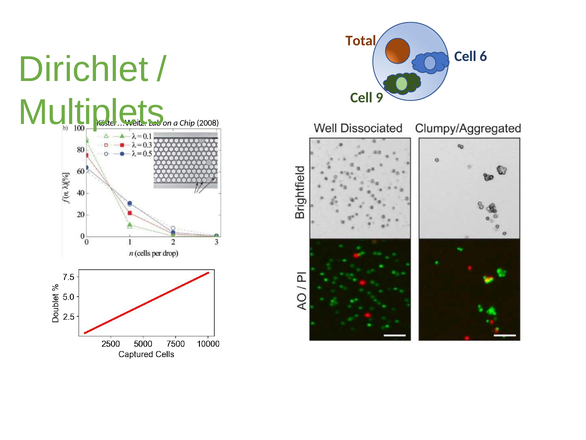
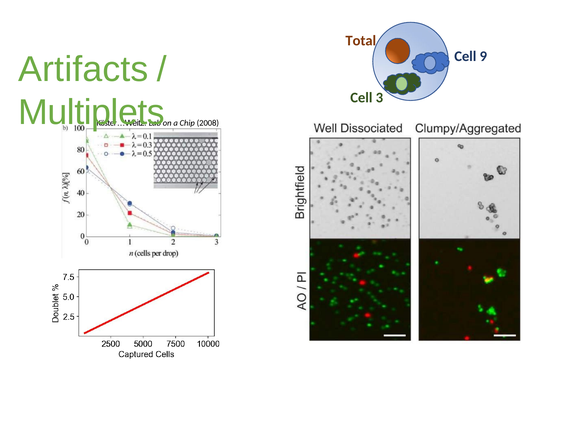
6: 6 -> 9 (483, 56)
Dirichlet: Dirichlet -> Artifacts (83, 69)
9: 9 -> 3 (379, 98)
